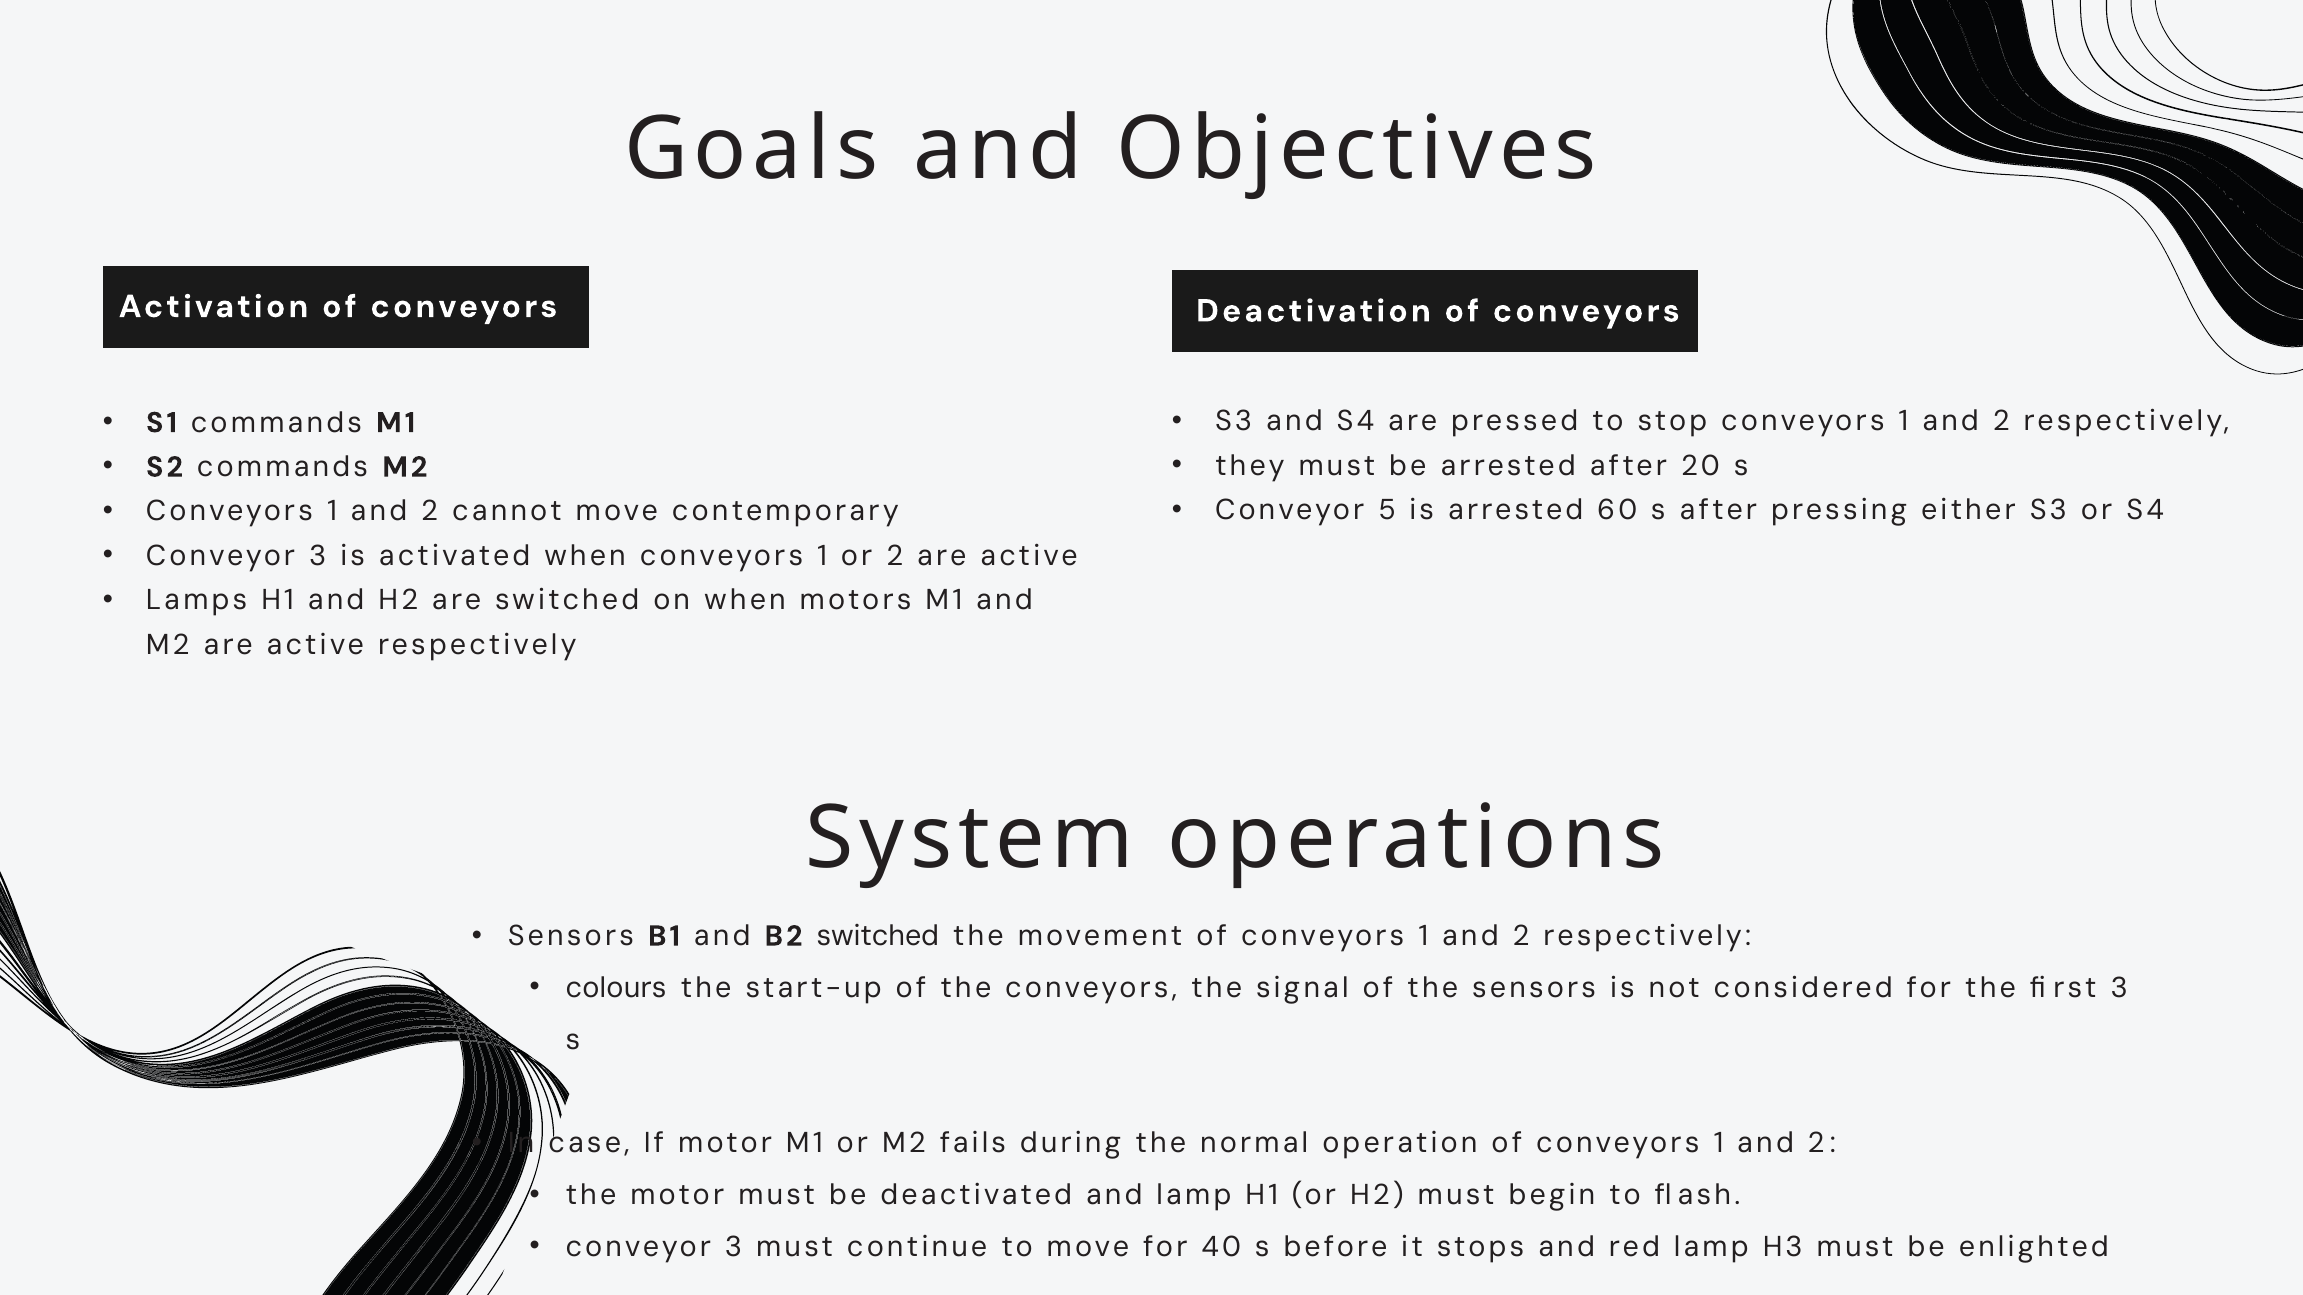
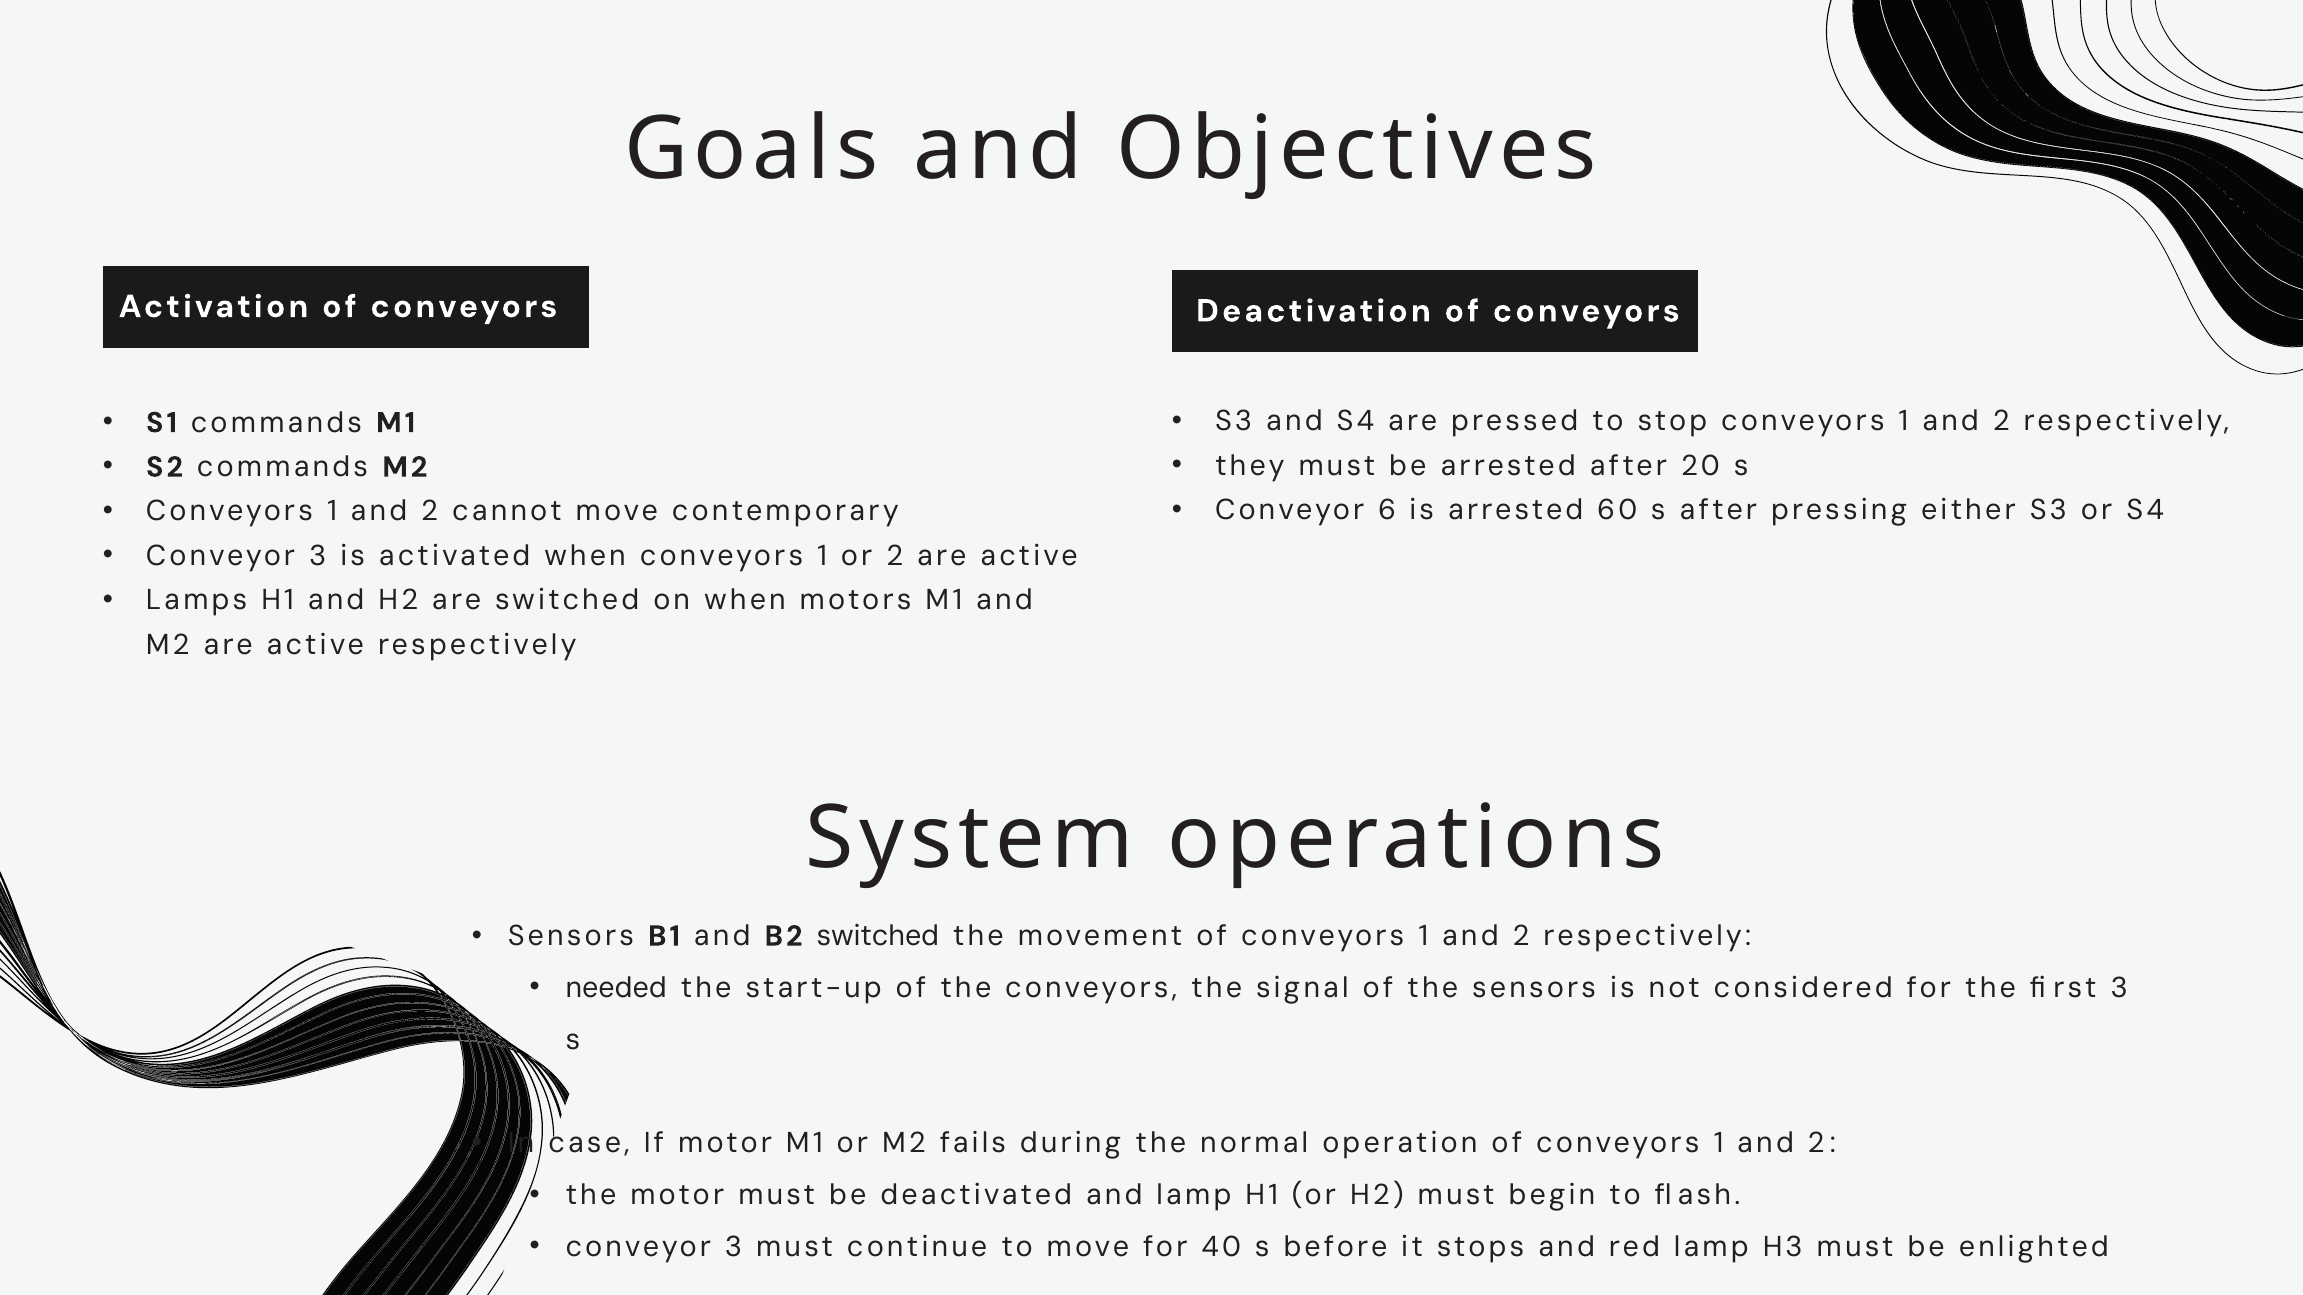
5: 5 -> 6 (1387, 510)
colours: colours -> needed (616, 988)
